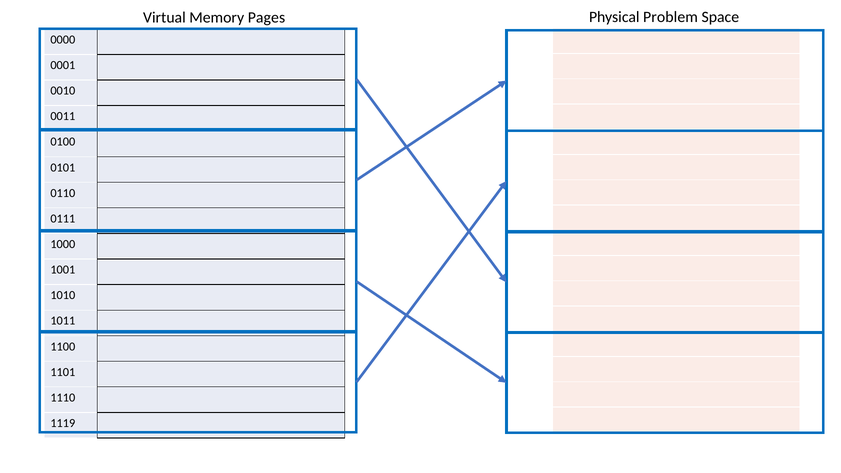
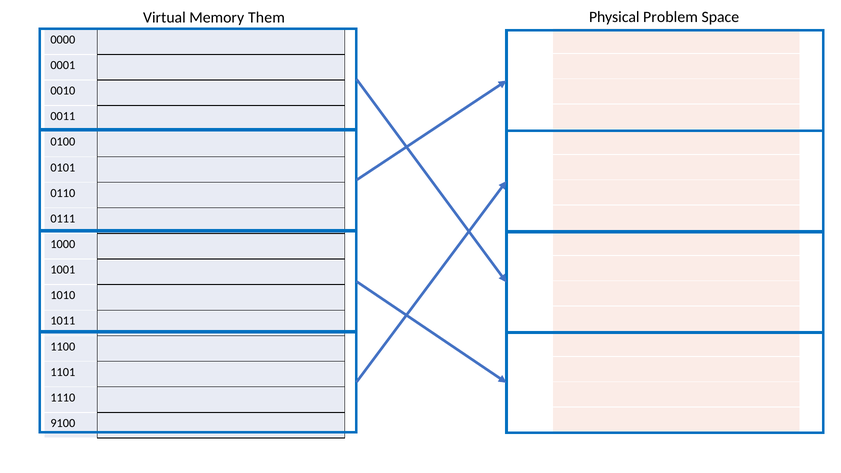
Pages: Pages -> Them (266, 18)
1119: 1119 -> 9100 (63, 423)
